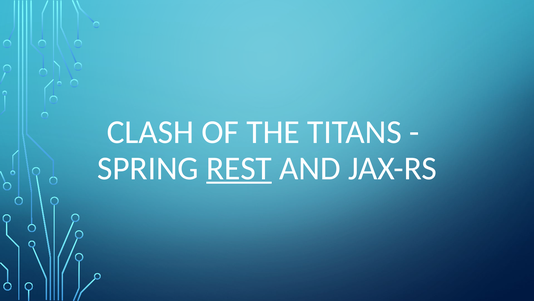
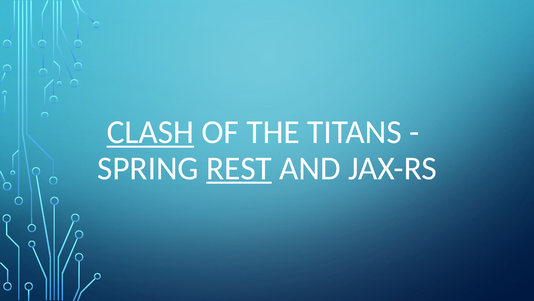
CLASH underline: none -> present (150, 132)
